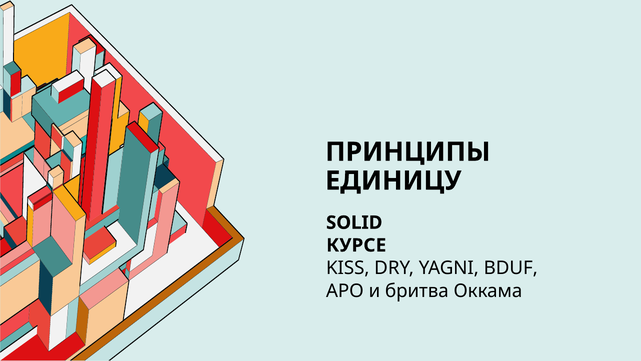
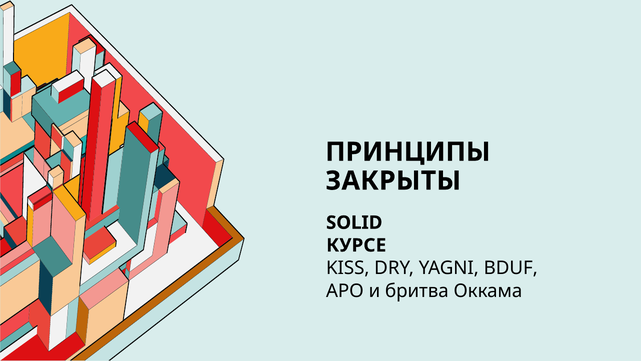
ЕДИНИЦУ: ЕДИНИЦУ -> ЗАКРЫТЫ (393, 181)
